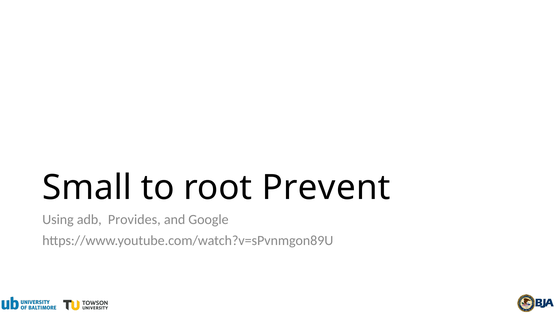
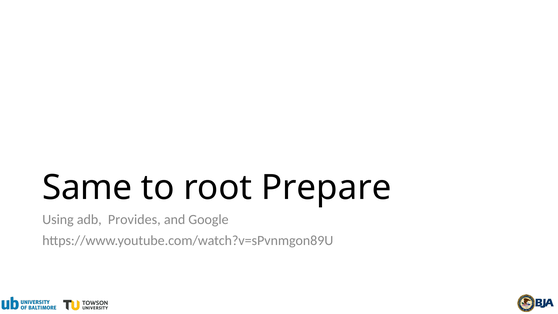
Small: Small -> Same (87, 188)
Prevent: Prevent -> Prepare (326, 188)
